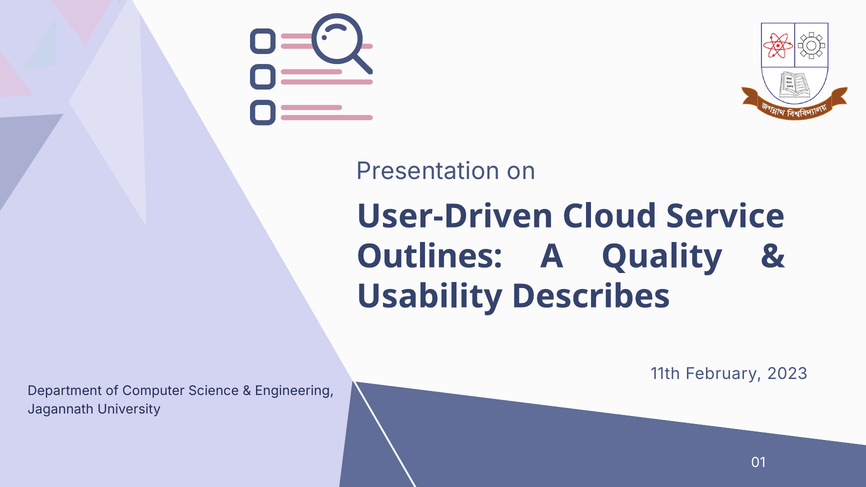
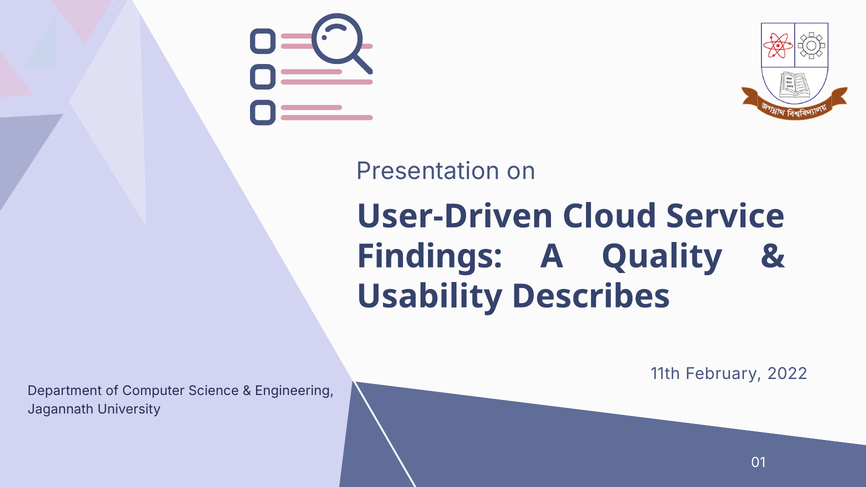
Outlines: Outlines -> Findings (429, 256)
2023: 2023 -> 2022 (787, 374)
